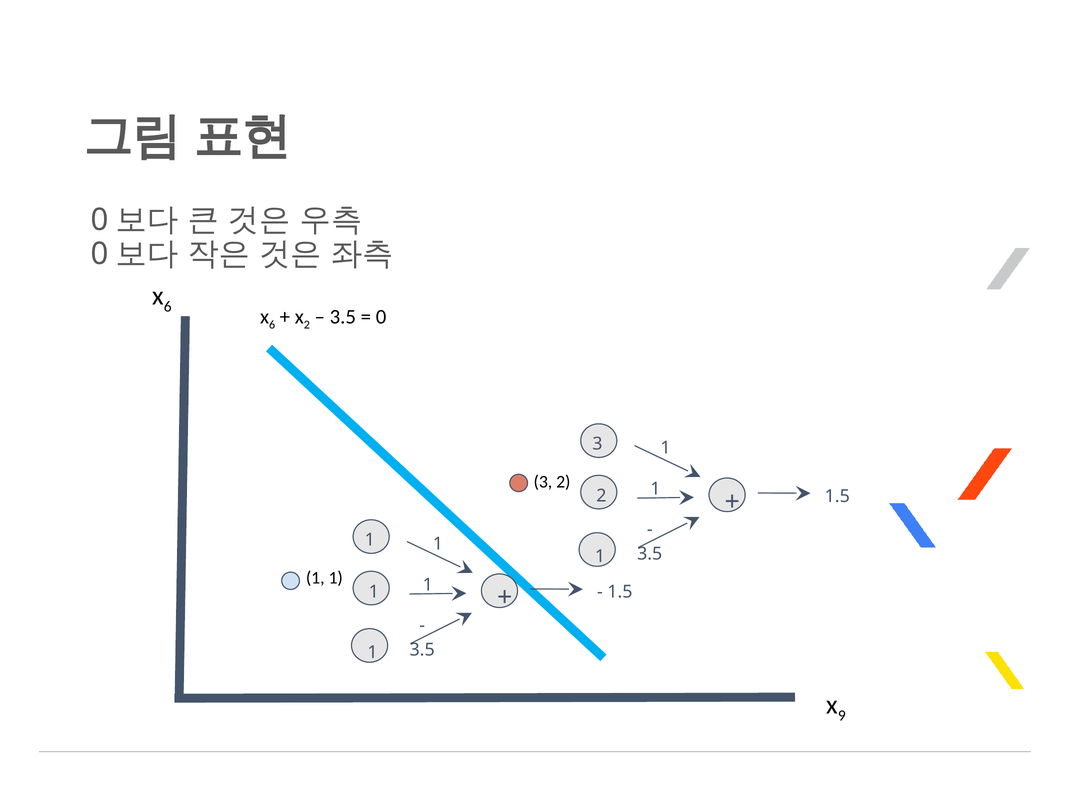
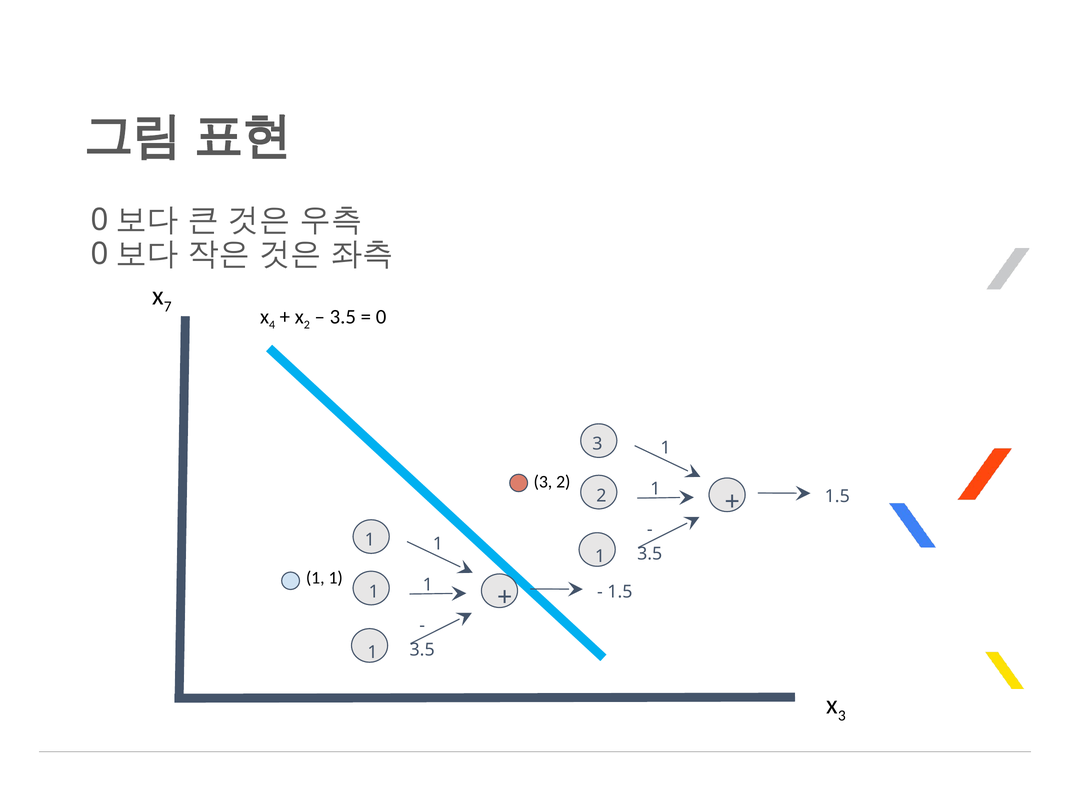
6: 6 -> 7 (168, 306)
6: 6 -> 4 (272, 325)
9: 9 -> 3 (842, 715)
